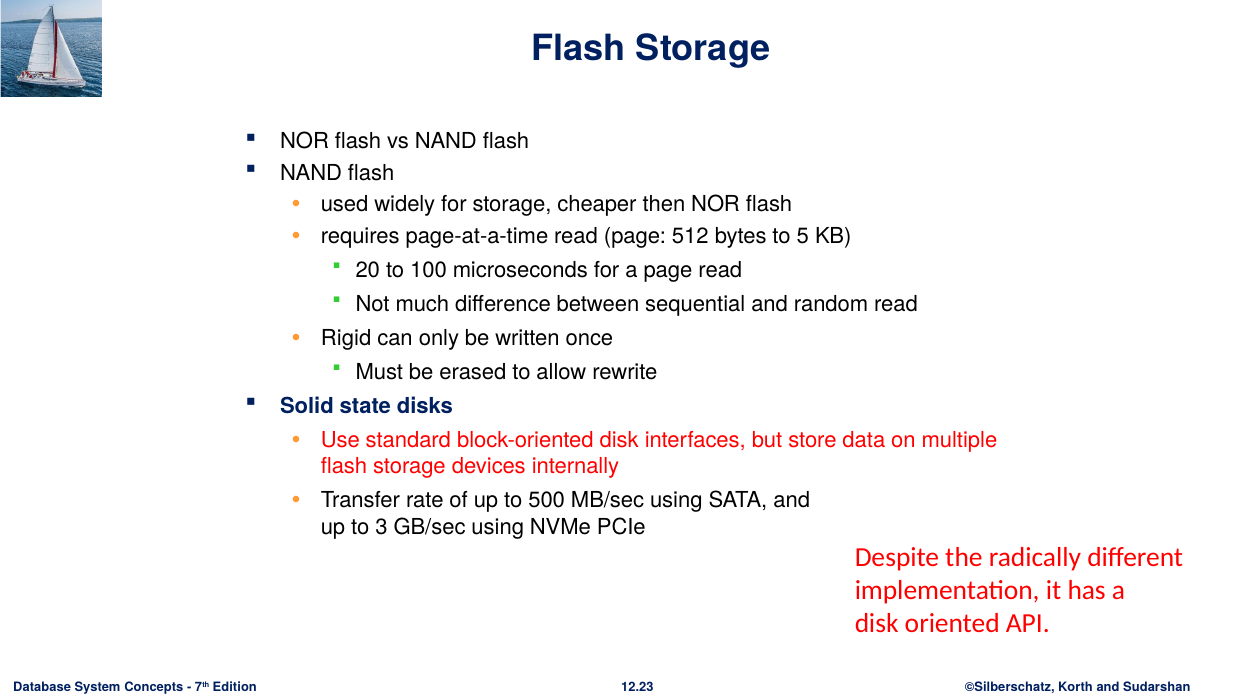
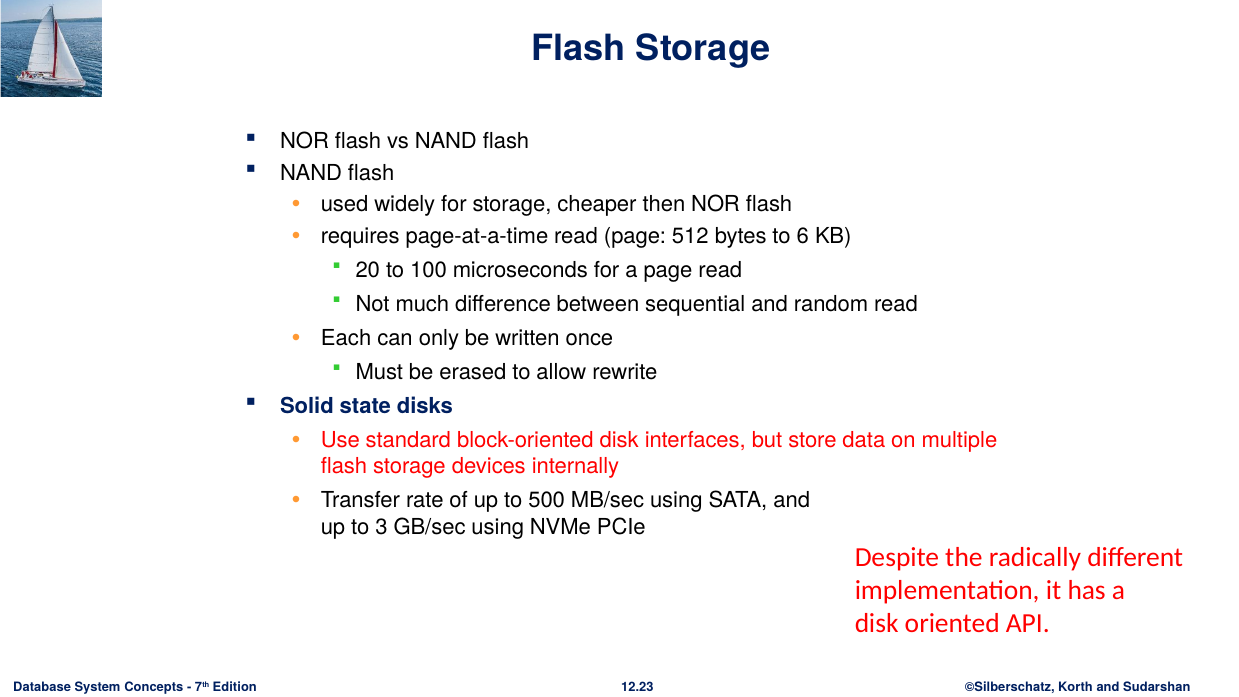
5: 5 -> 6 (803, 236)
Rigid: Rigid -> Each (346, 338)
